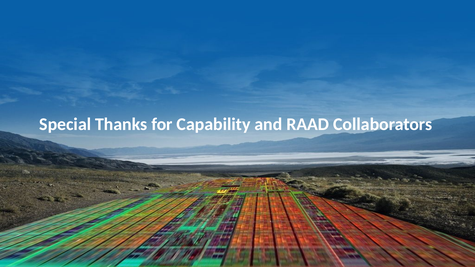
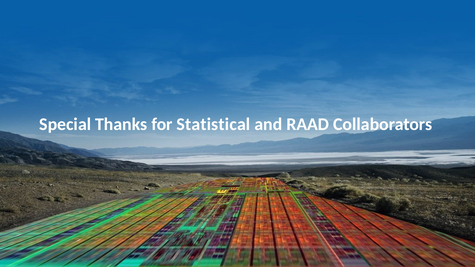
Capability: Capability -> Statistical (213, 125)
